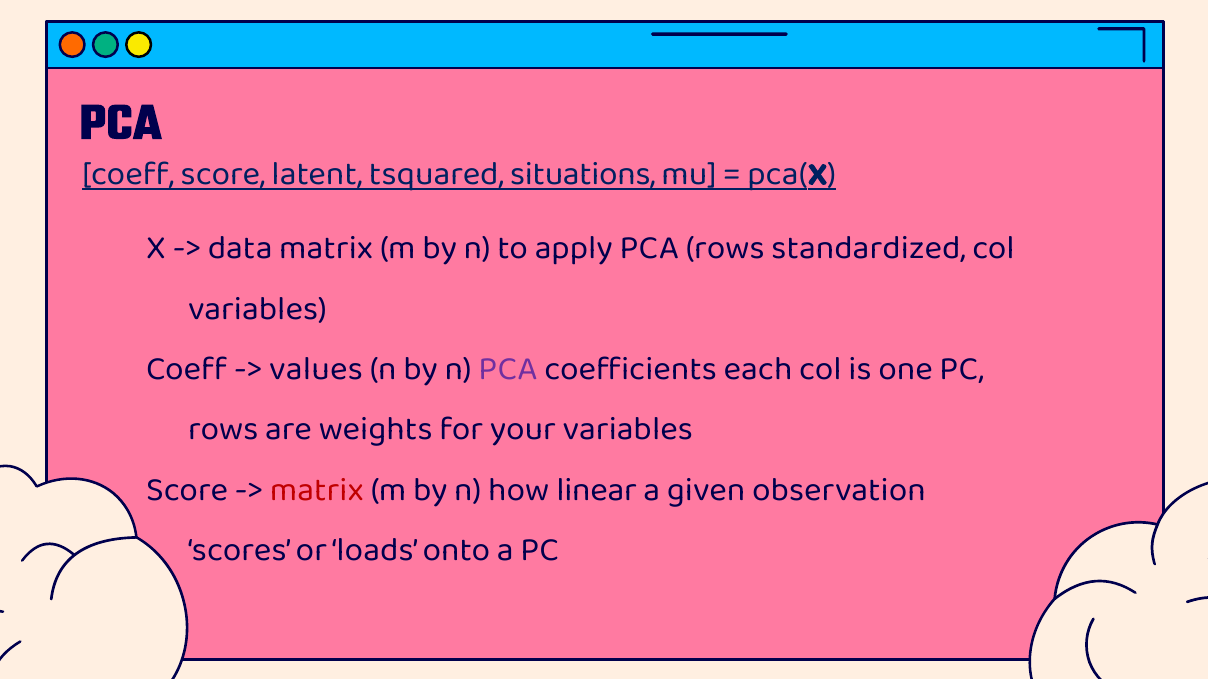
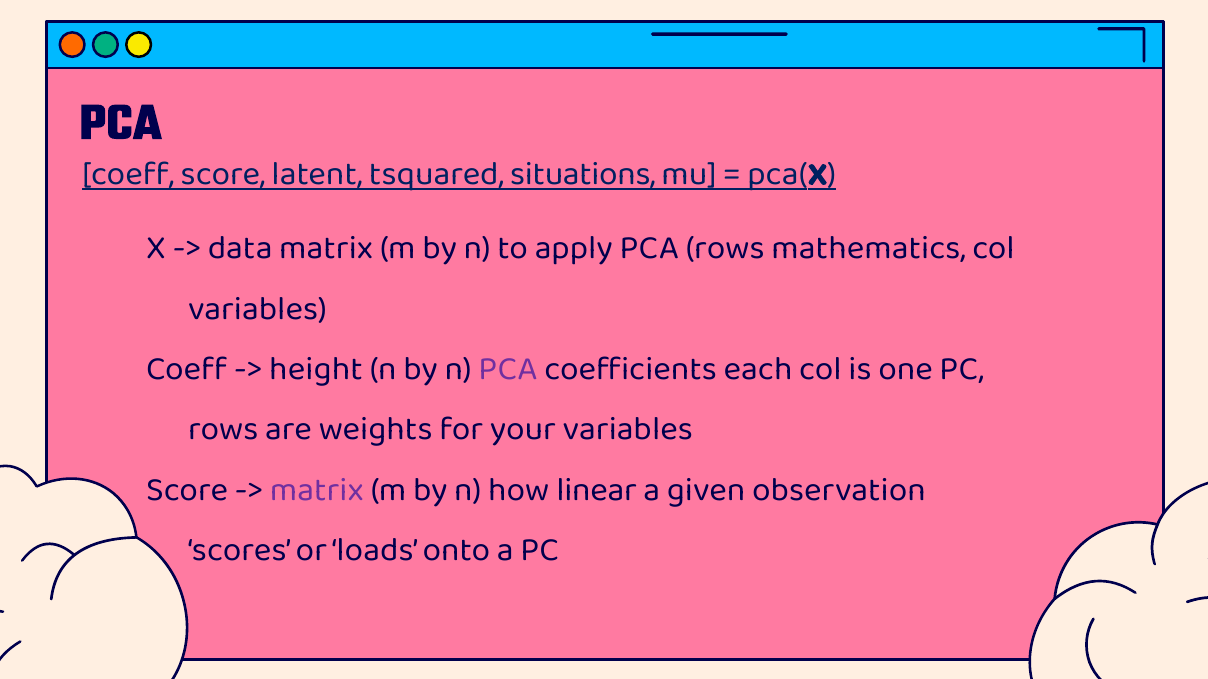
standardized: standardized -> mathematics (868, 248)
values: values -> height (316, 369)
matrix colour: red -> purple (317, 489)
